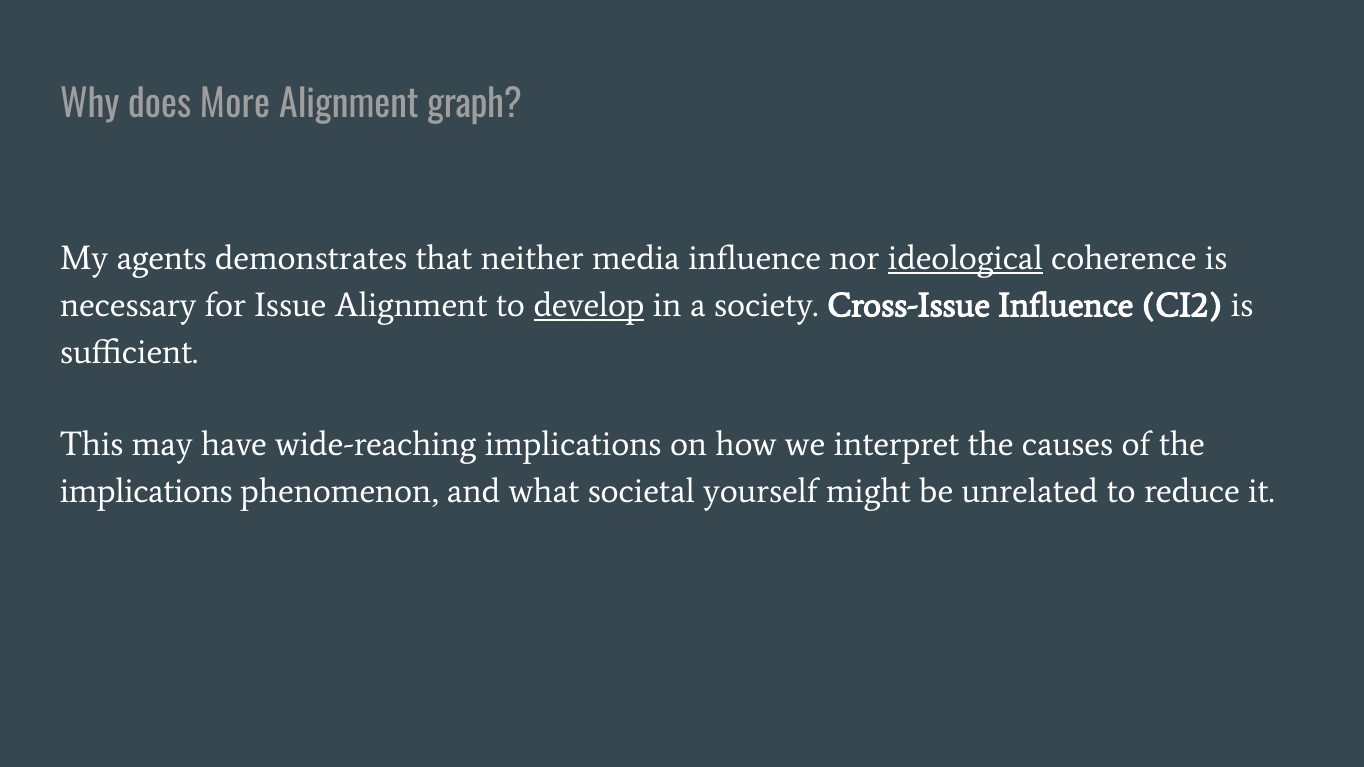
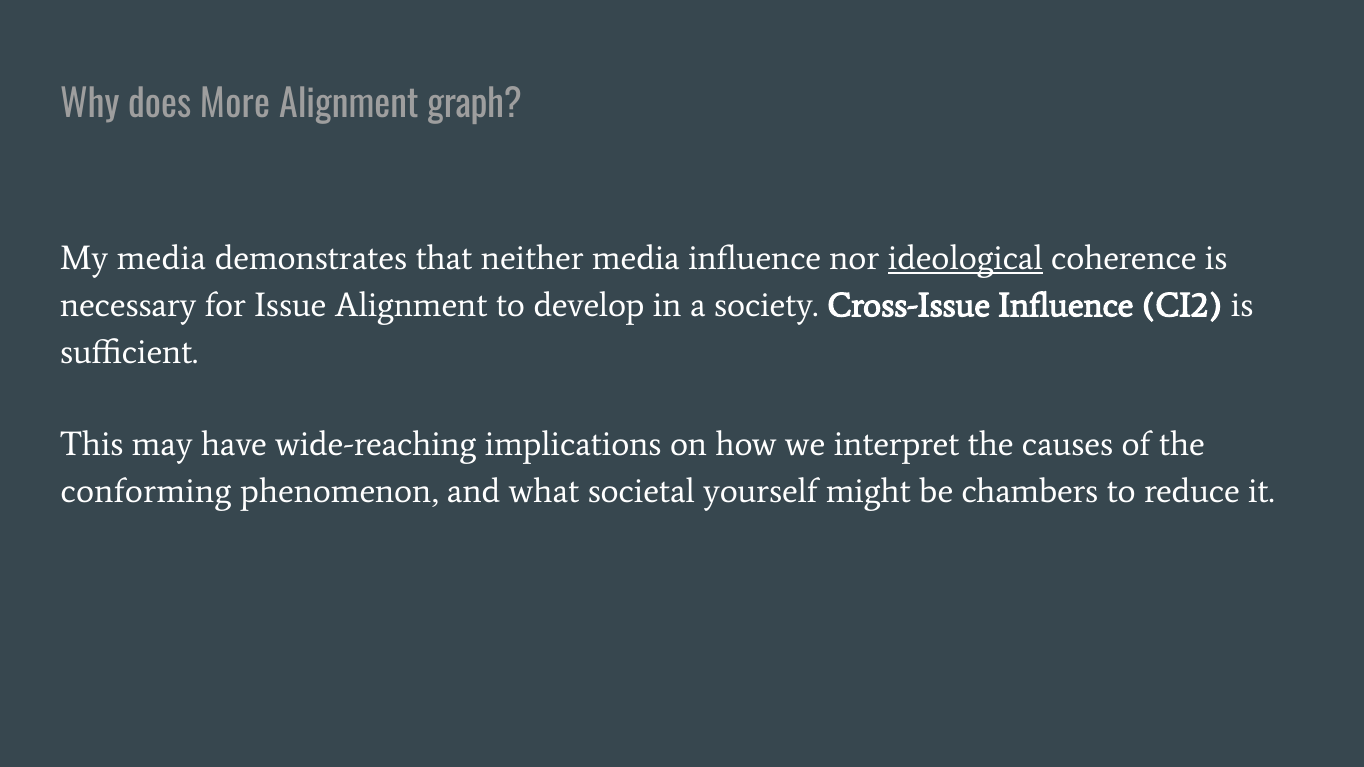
My agents: agents -> media (161, 258)
develop underline: present -> none (589, 305)
implications: implications -> conforming (146, 492)
unrelated: unrelated -> chambers (1030, 492)
